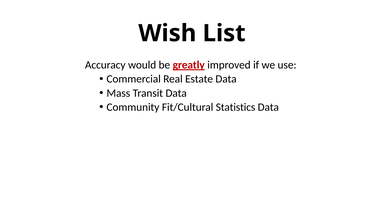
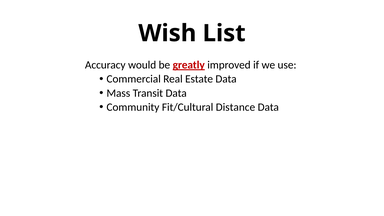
Statistics: Statistics -> Distance (235, 107)
